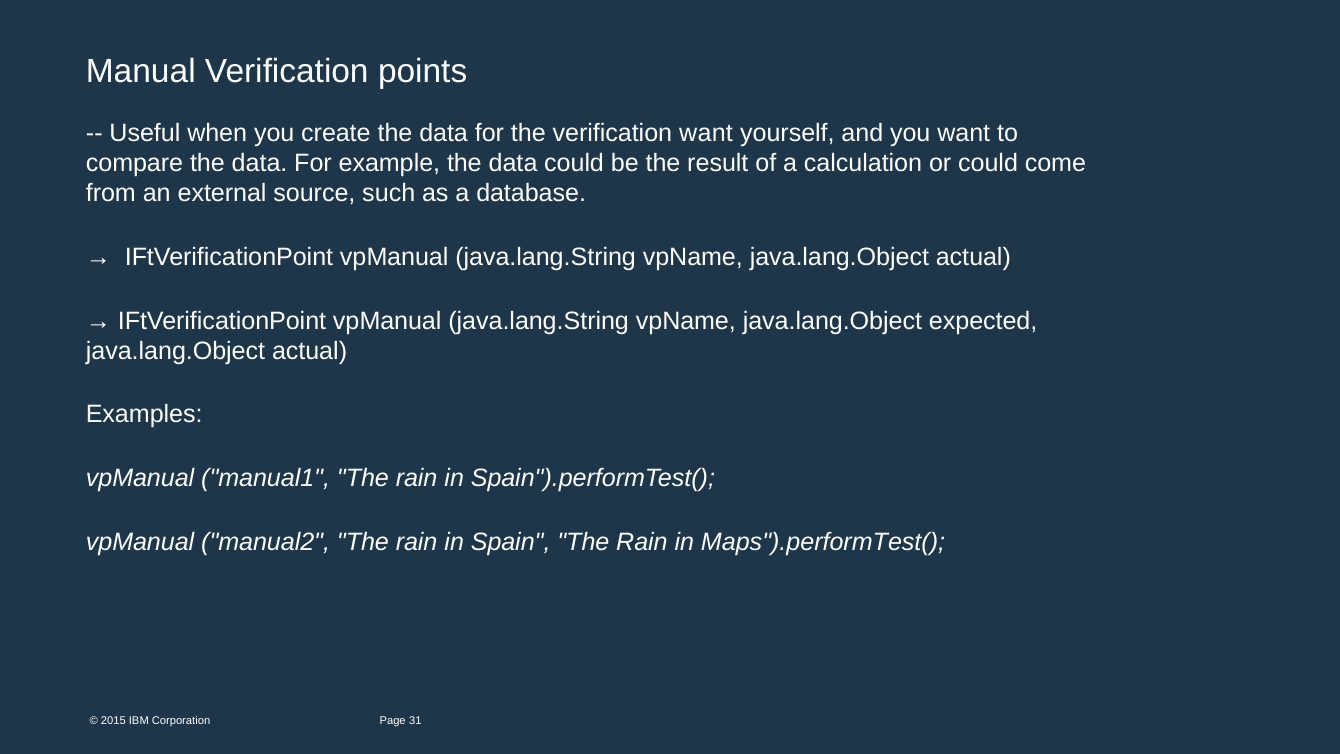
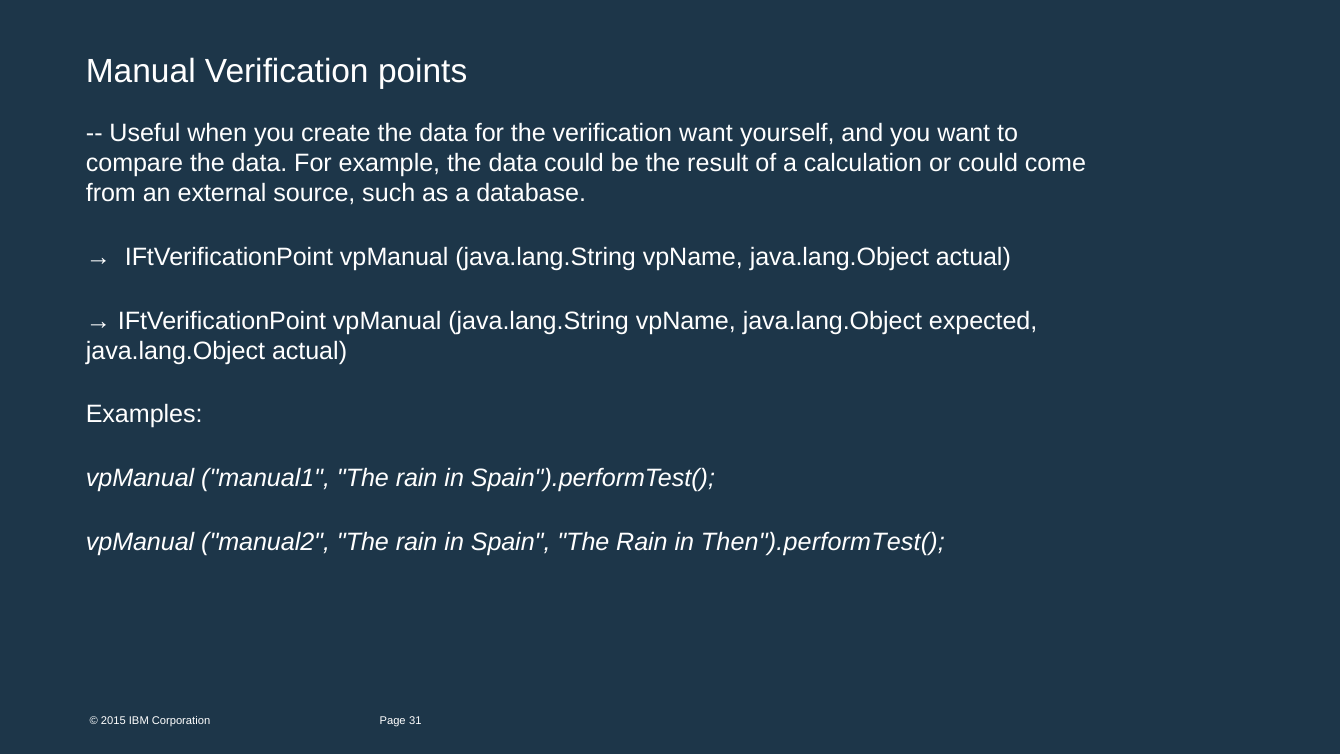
Maps").performTest(: Maps").performTest( -> Then").performTest( (823, 542)
